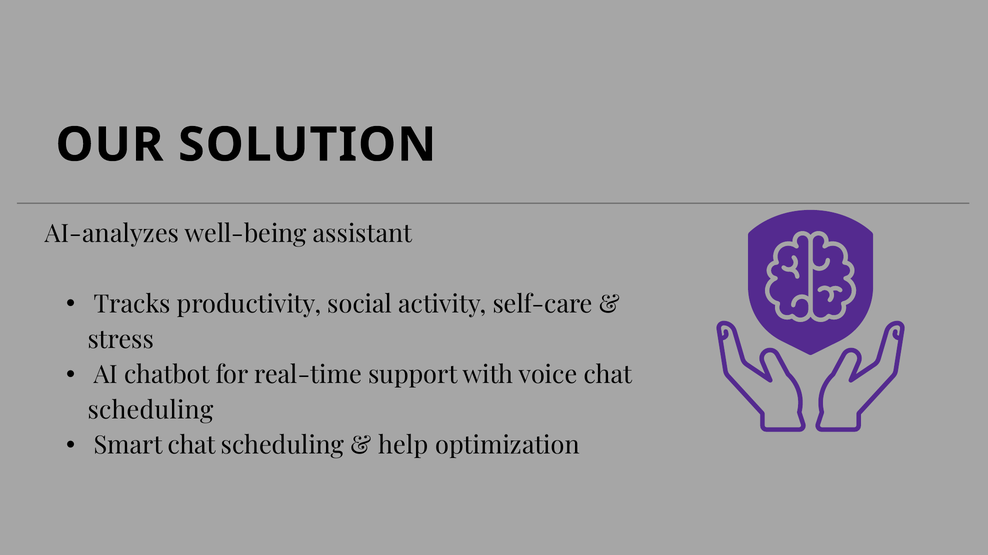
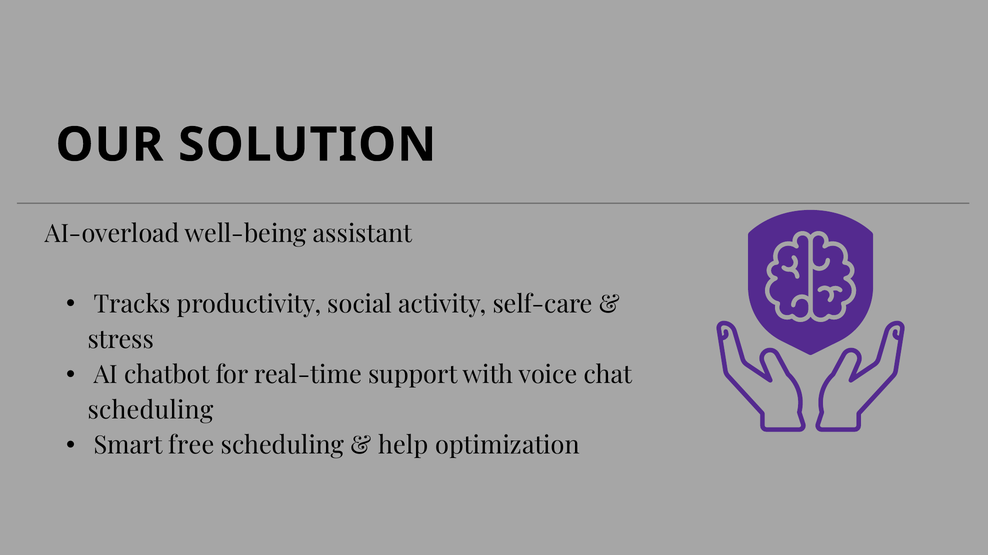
AI-analyzes: AI-analyzes -> AI-overload (112, 234)
Smart chat: chat -> free (191, 446)
